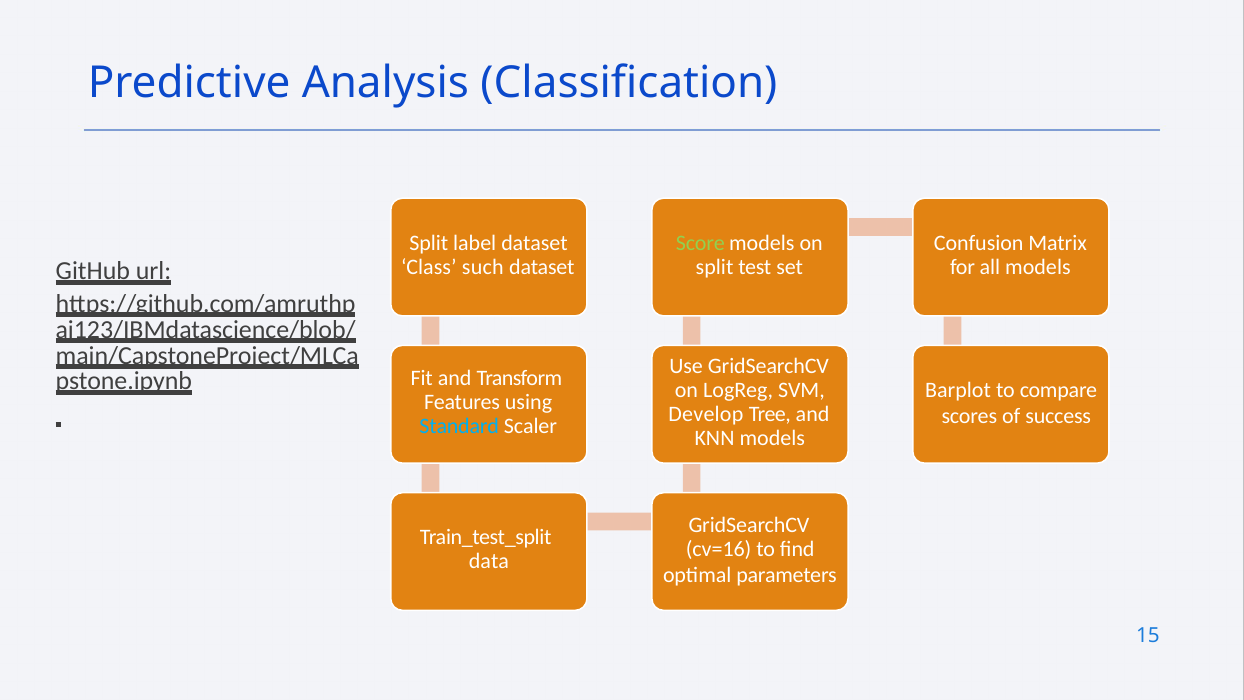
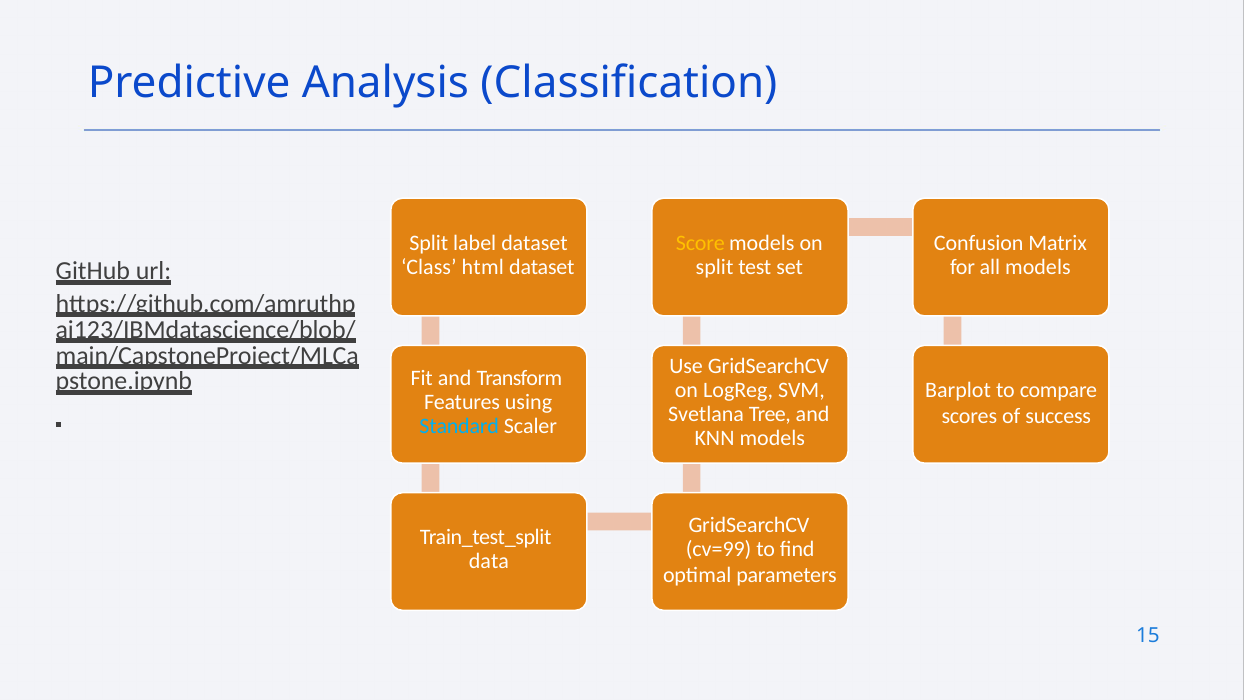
Score colour: light green -> yellow (700, 243)
such: such -> html (483, 267)
Develop: Develop -> Svetlana (706, 414)
cv=16: cv=16 -> cv=99 (719, 549)
